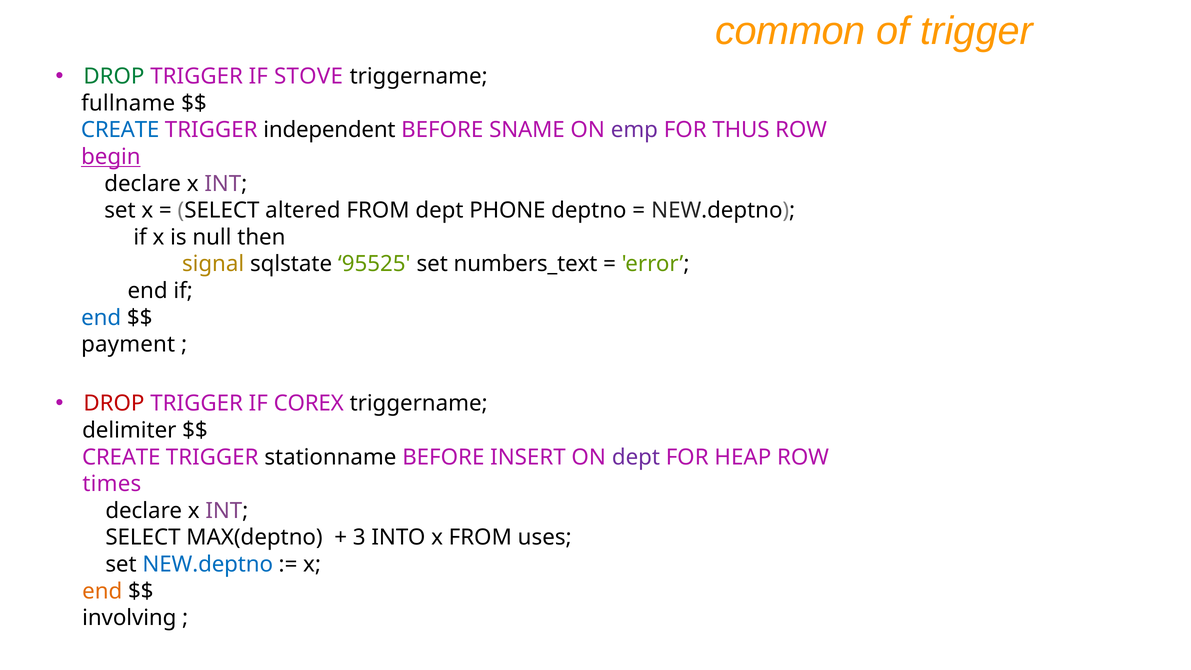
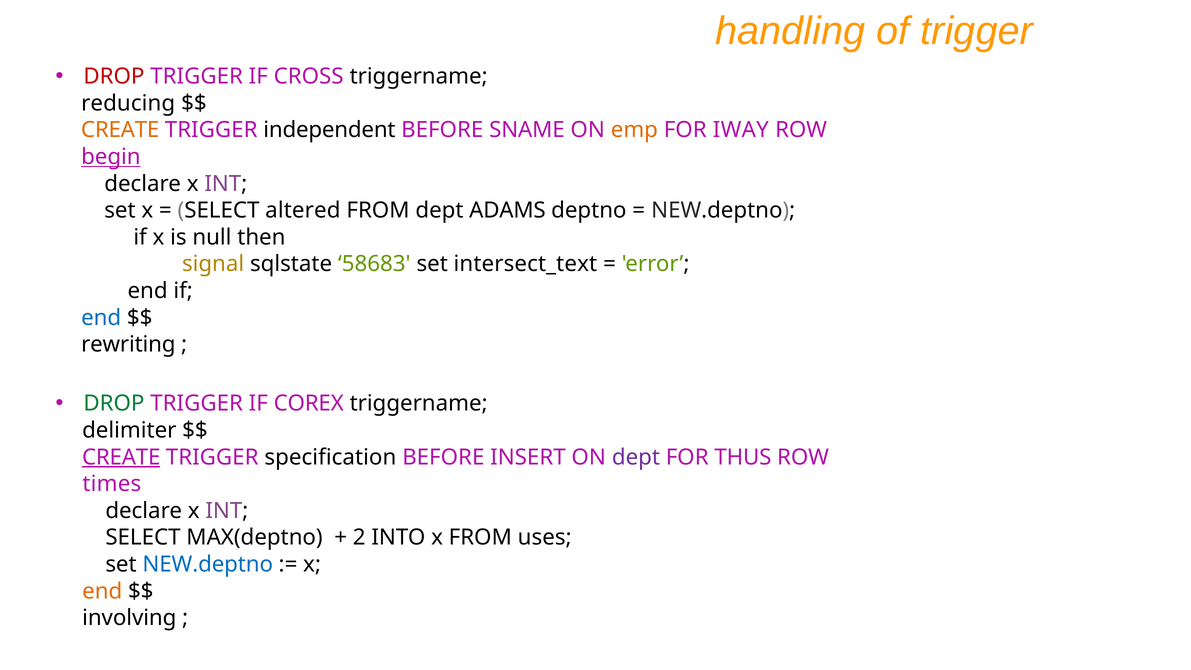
common: common -> handling (790, 31)
DROP colour: green -> red (114, 76)
STOVE: STOVE -> CROSS (309, 76)
fullname: fullname -> reducing (128, 103)
CREATE colour: blue -> orange (120, 130)
emp colour: purple -> orange (634, 130)
THUS: THUS -> IWAY (741, 130)
PHONE: PHONE -> ADAMS (507, 210)
95525: 95525 -> 58683 (374, 264)
numbers_text: numbers_text -> intersect_text (525, 264)
payment: payment -> rewriting (128, 344)
DROP colour: red -> green (114, 404)
CREATE underline: none -> present (121, 457)
stationname: stationname -> specification (330, 457)
HEAP: HEAP -> THUS (743, 457)
3: 3 -> 2 (359, 538)
